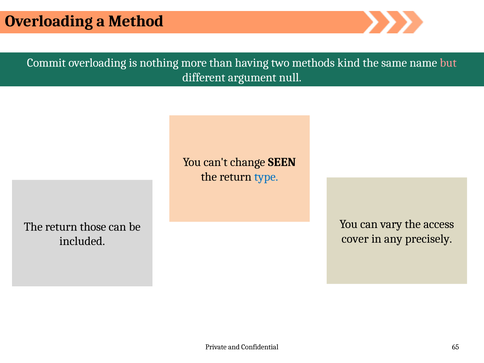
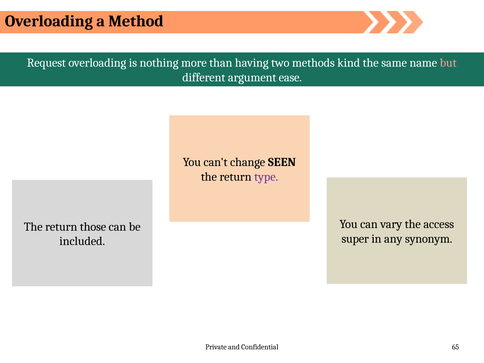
Commit: Commit -> Request (46, 63)
null: null -> ease (290, 77)
type colour: blue -> purple (266, 177)
cover: cover -> super (355, 239)
precisely: precisely -> synonym (429, 239)
